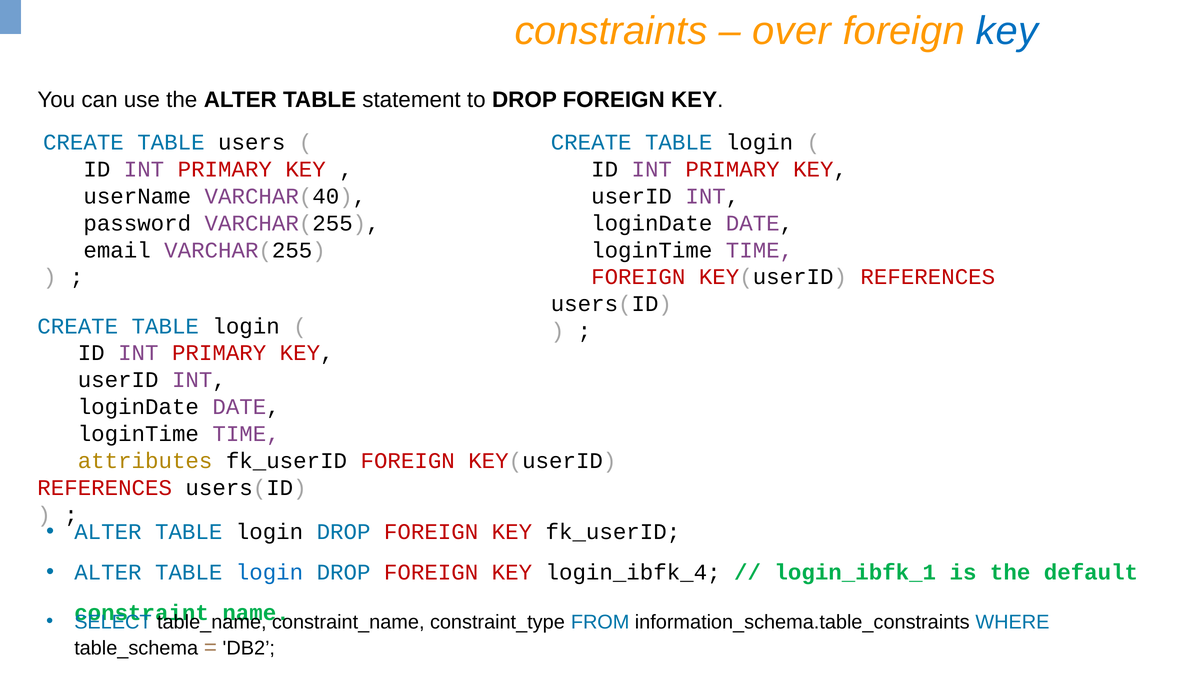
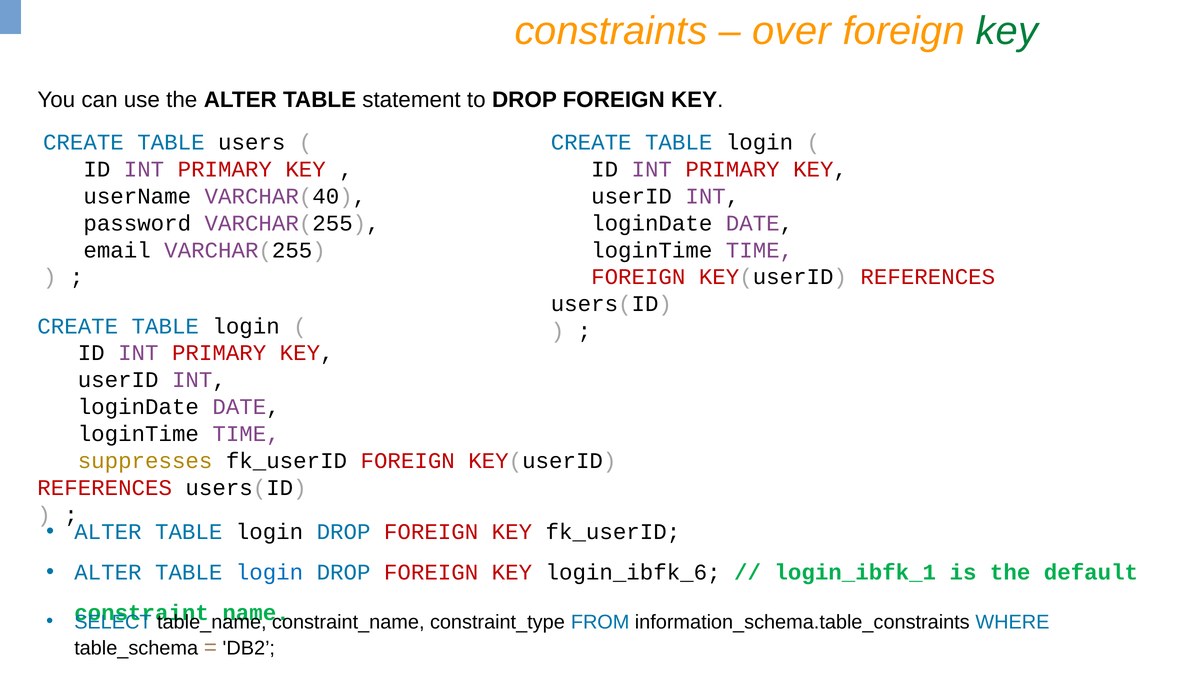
key colour: blue -> green (1007, 31)
attributes: attributes -> suppresses (145, 461)
login_ibfk_4: login_ibfk_4 -> login_ibfk_6 (633, 573)
